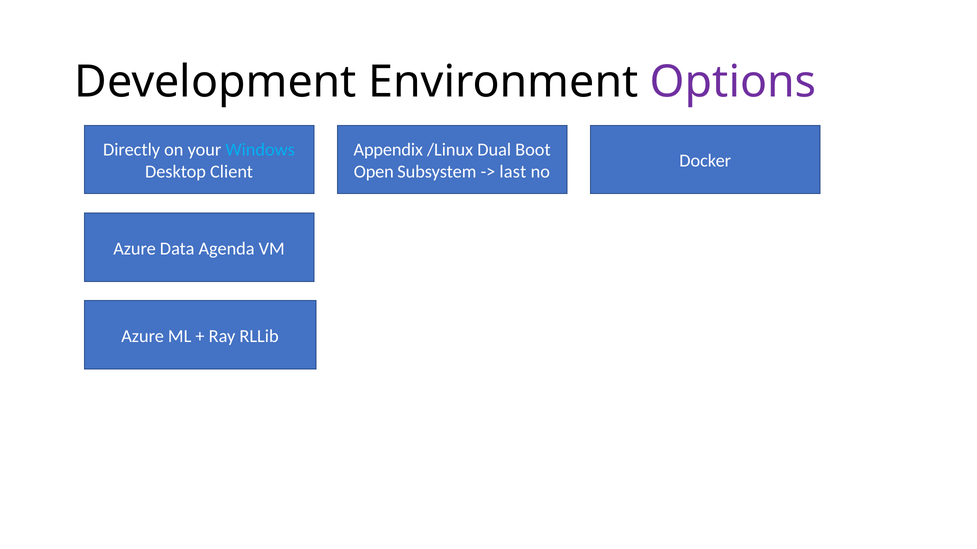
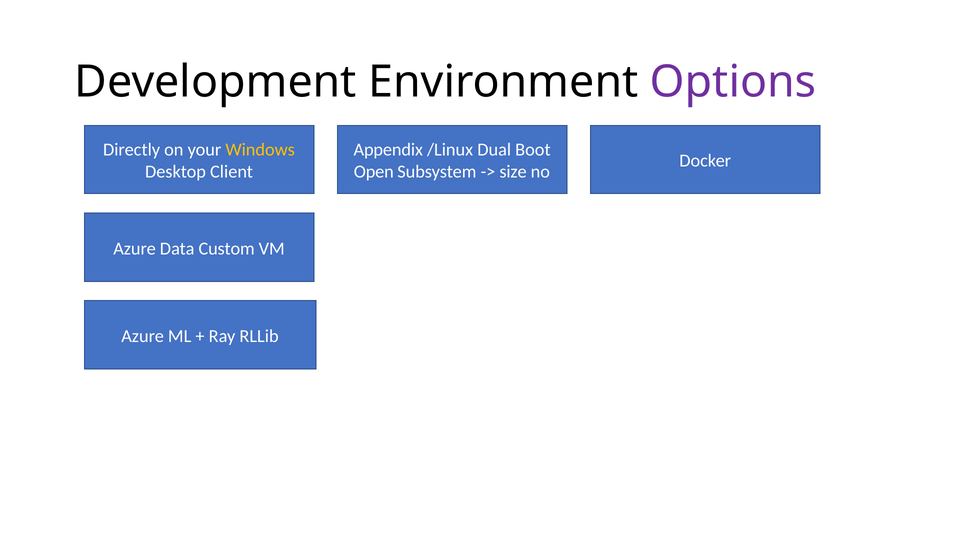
Windows colour: light blue -> yellow (260, 150)
last: last -> size (513, 172)
Agenda: Agenda -> Custom (227, 249)
